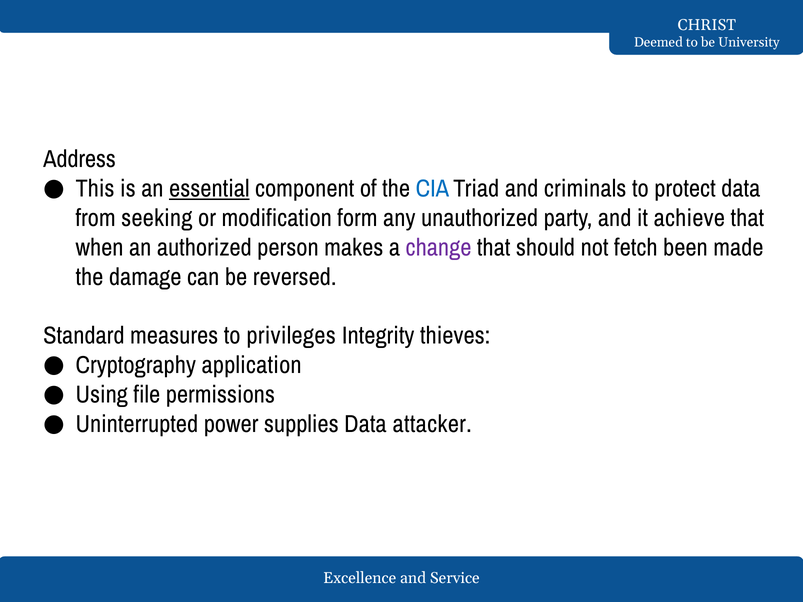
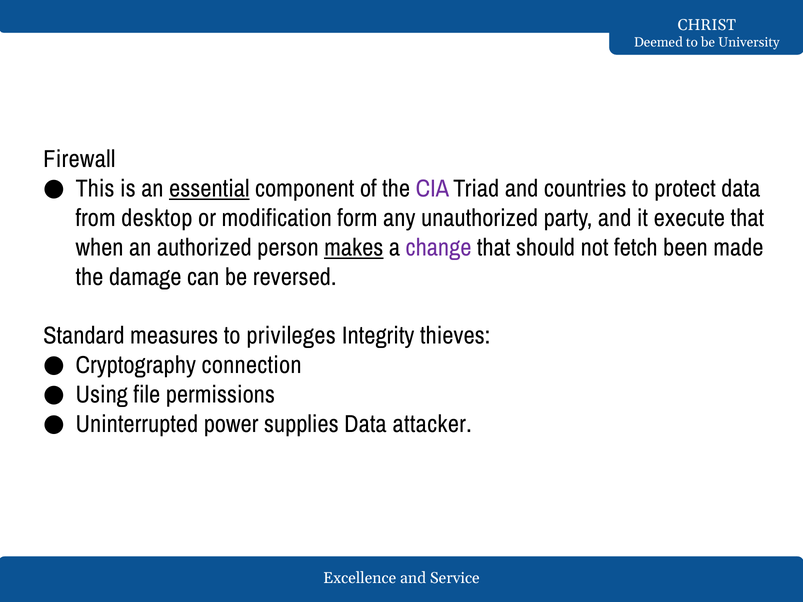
Address: Address -> Firewall (79, 159)
CIA colour: blue -> purple (432, 189)
criminals: criminals -> countries (585, 189)
seeking: seeking -> desktop (157, 218)
achieve: achieve -> execute (689, 218)
makes underline: none -> present (354, 248)
application: application -> connection (252, 365)
